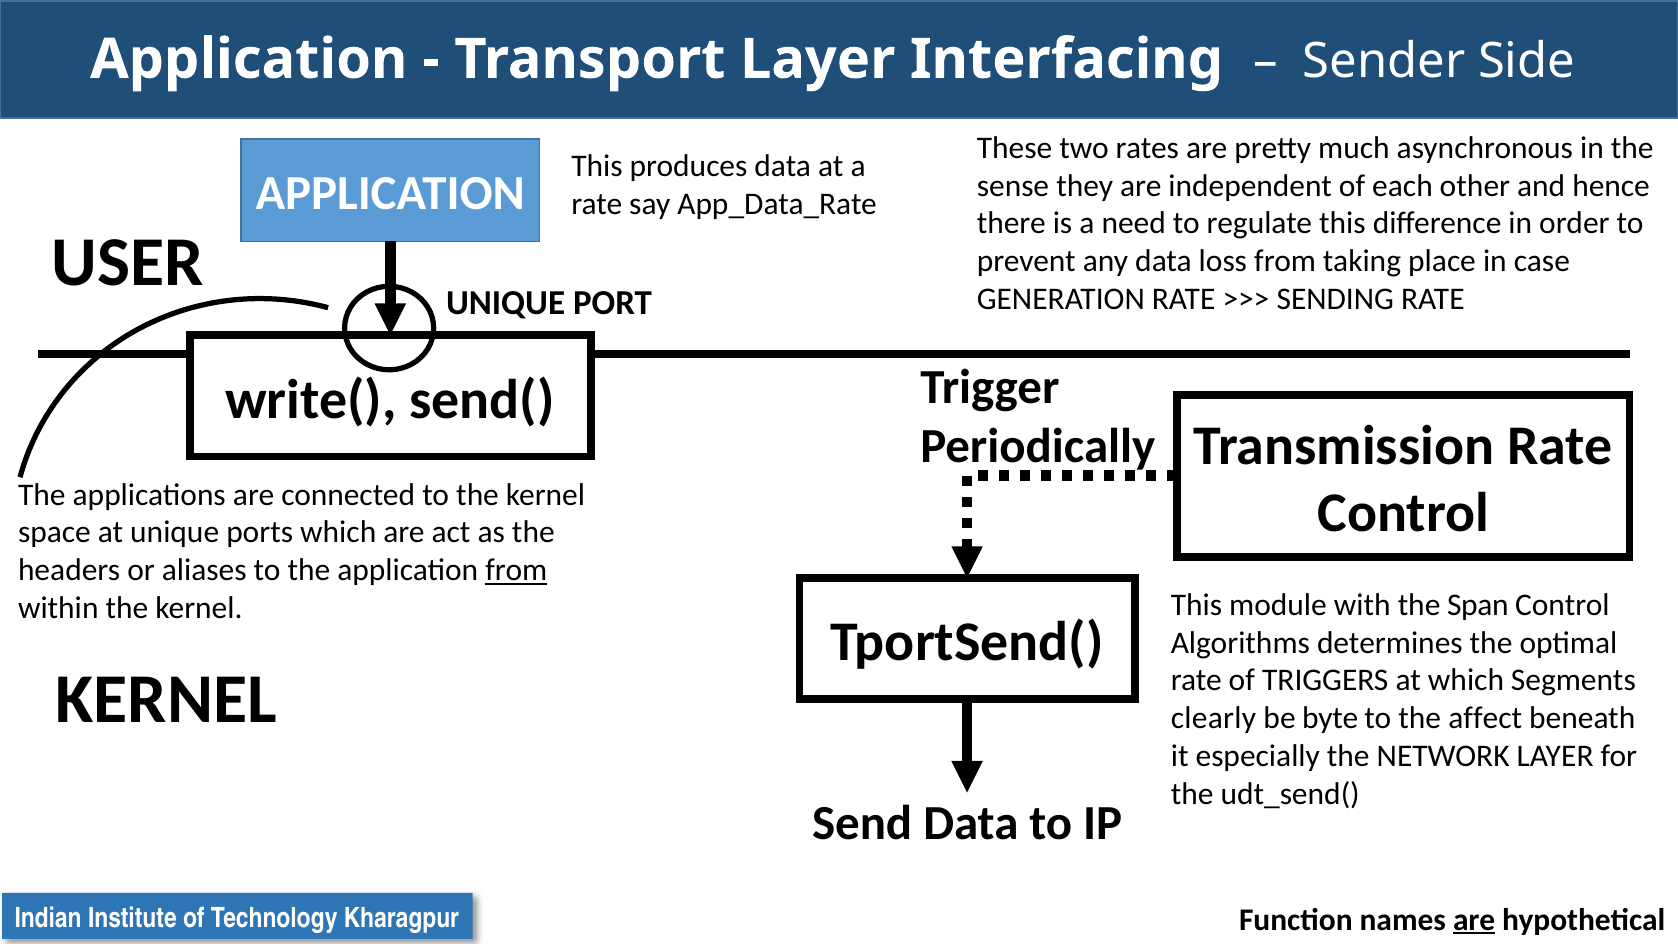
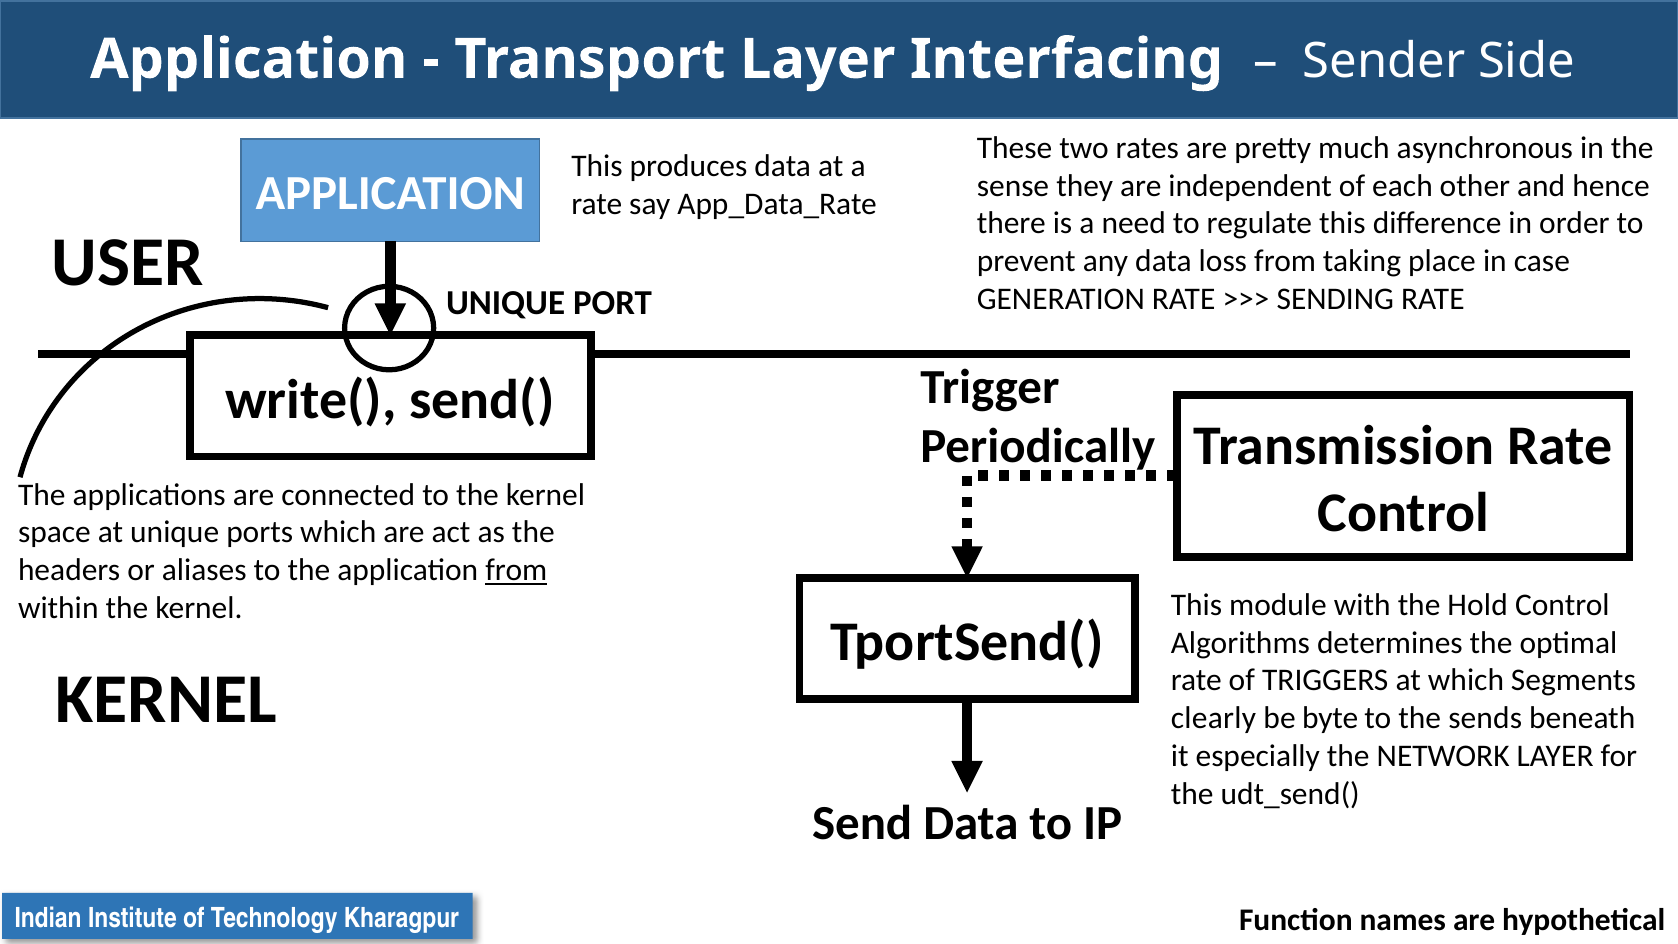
Span: Span -> Hold (1478, 605)
affect: affect -> sends (1485, 718)
are underline: present -> none (1474, 920)
